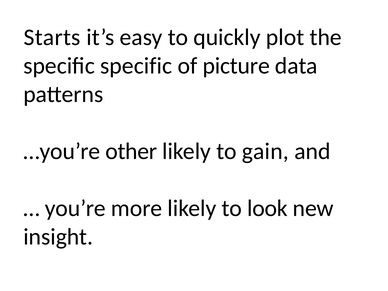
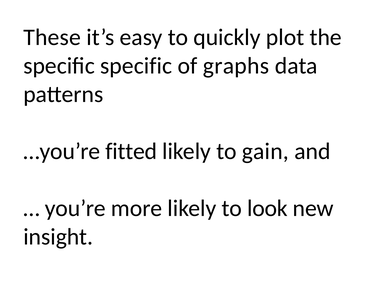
Starts: Starts -> These (52, 37)
picture: picture -> graphs (236, 66)
other: other -> fitted (131, 151)
